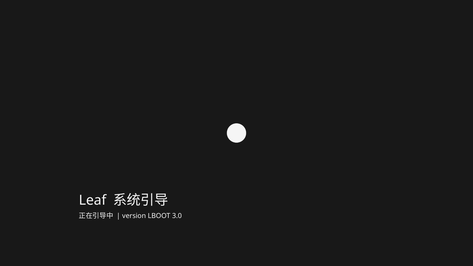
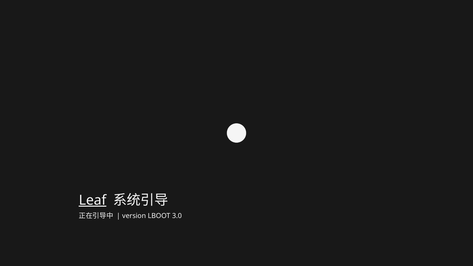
Leaf underline: none -> present (93, 200)
